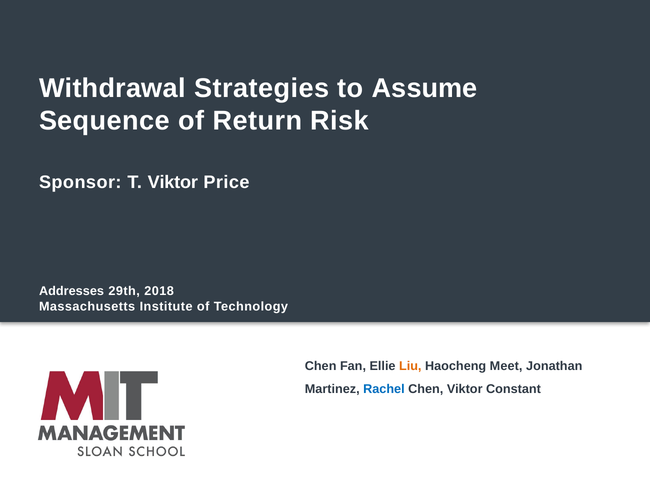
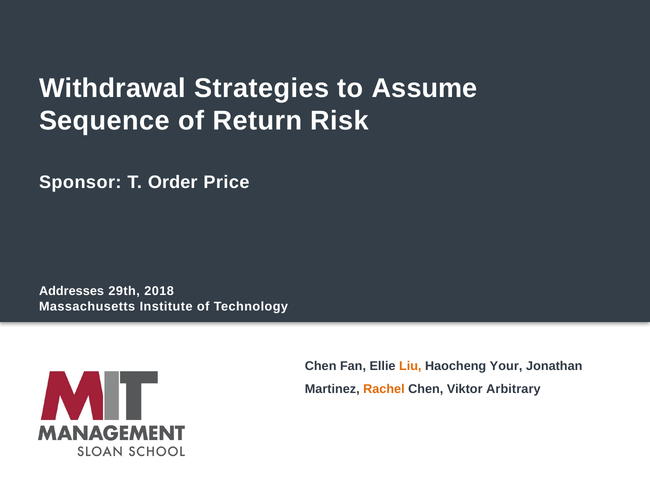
T Viktor: Viktor -> Order (173, 182)
Meet: Meet -> Your (506, 366)
Rachel colour: blue -> orange (384, 389)
Constant: Constant -> Arbitrary (513, 389)
